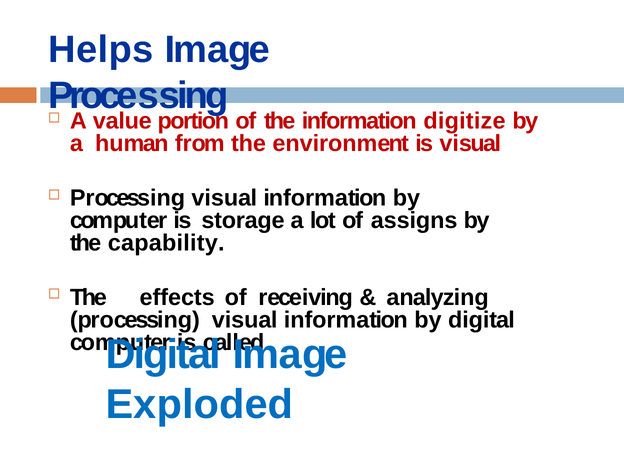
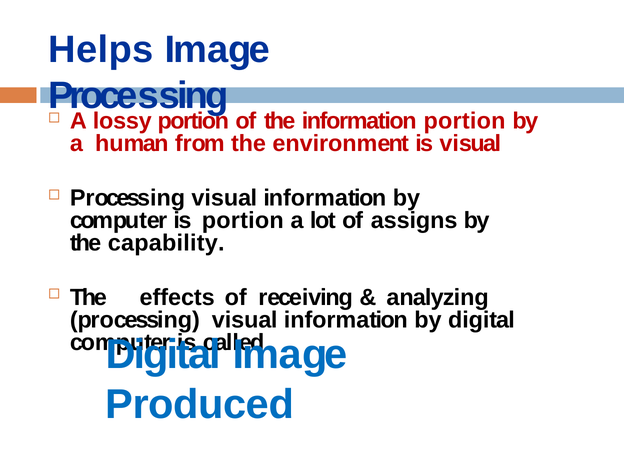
value: value -> lossy (122, 121)
information digitize: digitize -> portion (464, 121)
is storage: storage -> portion (243, 220)
Exploded: Exploded -> Produced (200, 405)
